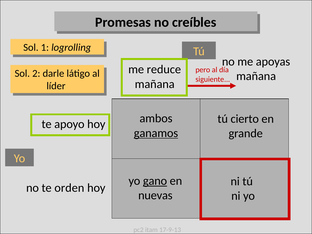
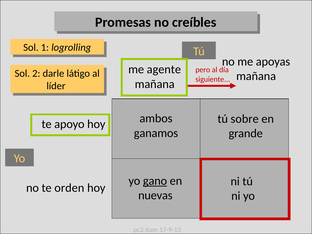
reduce: reduce -> agente (164, 69)
cierto: cierto -> sobre (245, 119)
ganamos underline: present -> none (156, 133)
